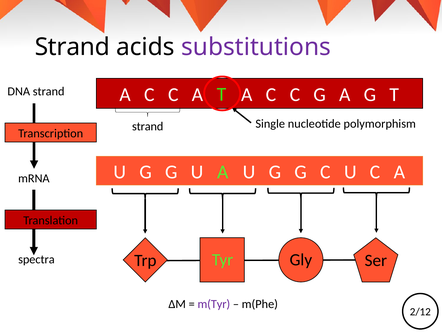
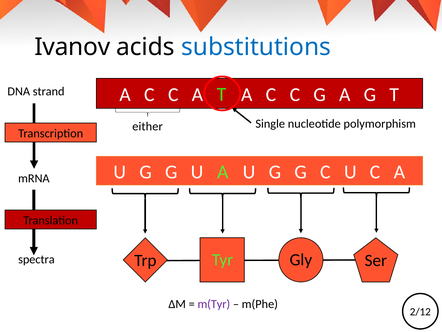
Strand: Strand -> Ivanov (72, 47)
substitutions colour: purple -> blue (256, 47)
strand: strand -> either (148, 126)
